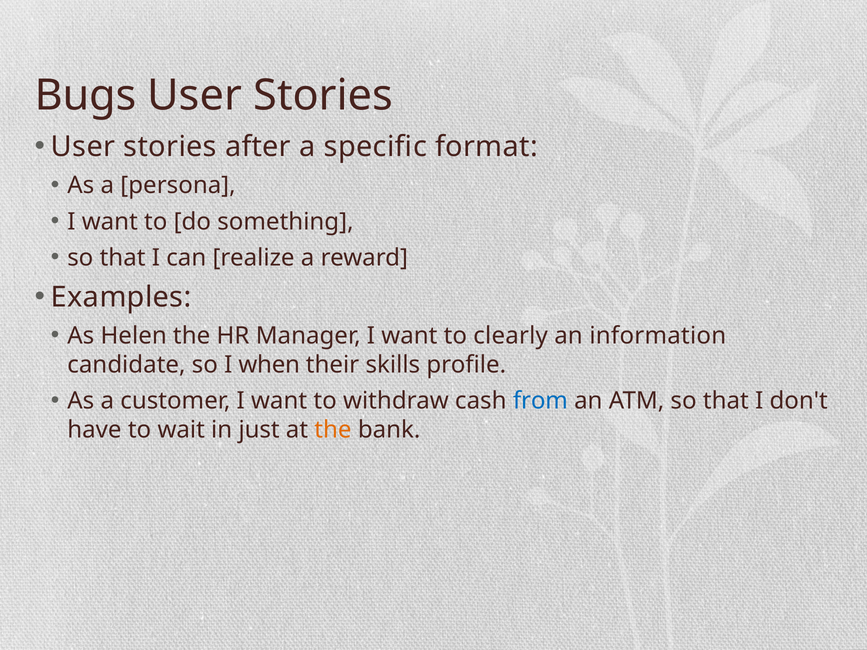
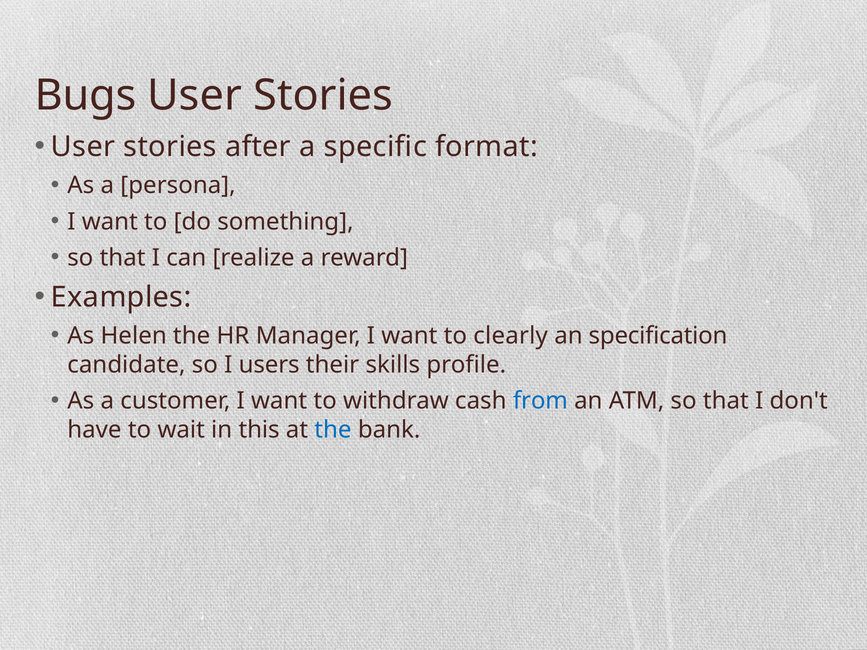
information: information -> specification (658, 336)
when: when -> users (269, 365)
just: just -> this (259, 430)
the colour: orange -> blue (333, 430)
